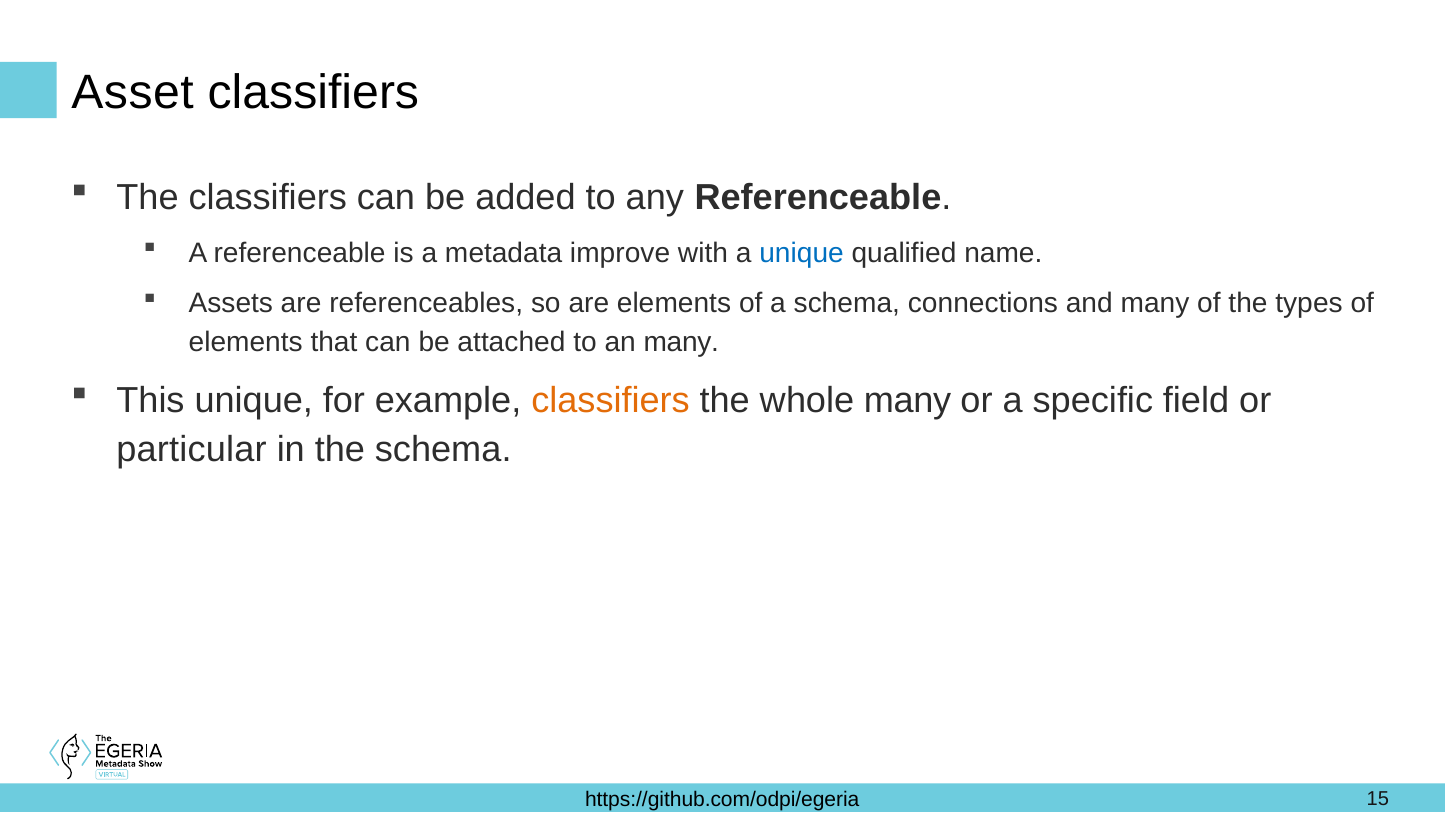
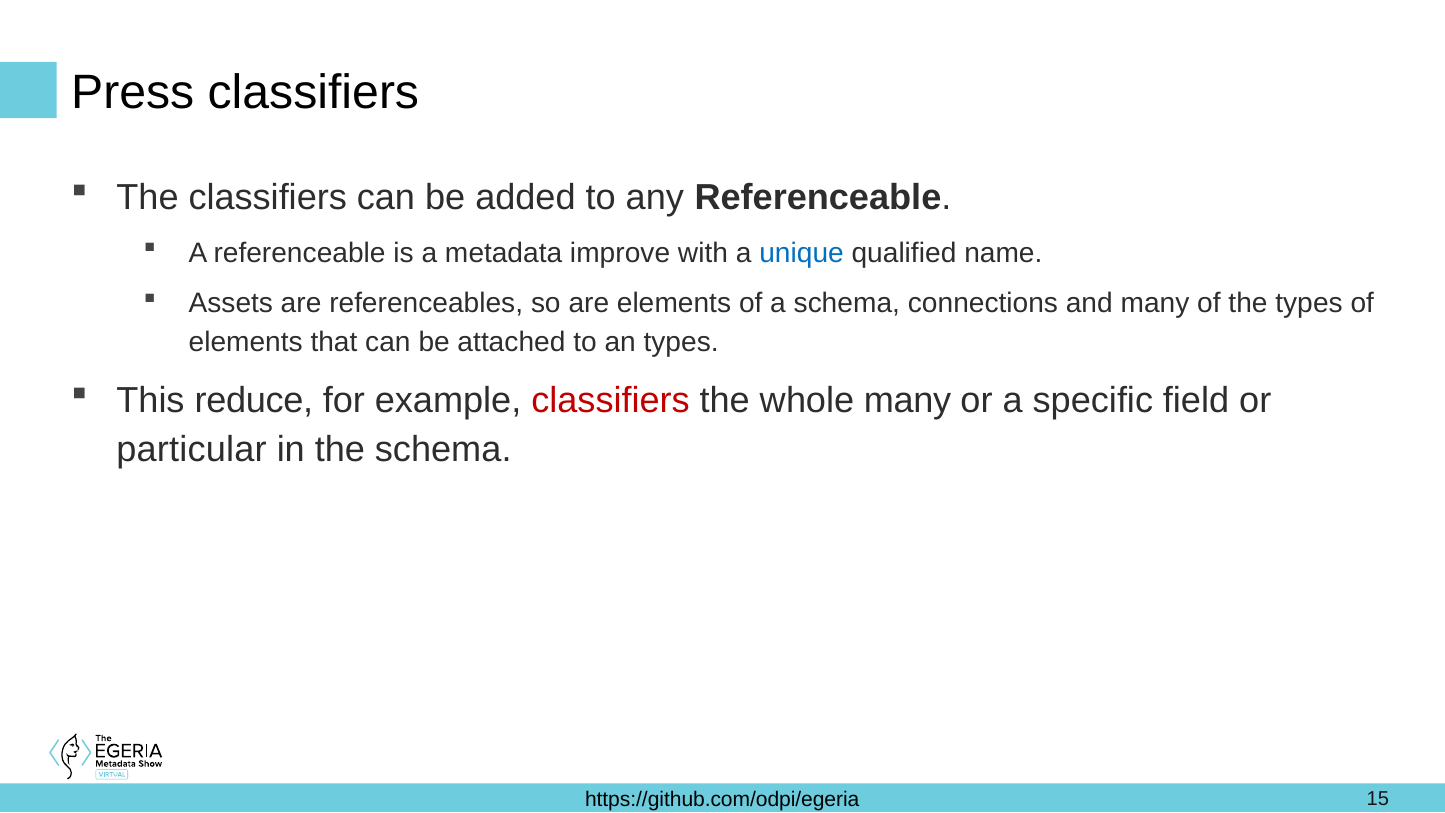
Asset: Asset -> Press (133, 93)
an many: many -> types (681, 342)
This unique: unique -> reduce (254, 400)
classifiers colour: orange -> red (611, 400)
